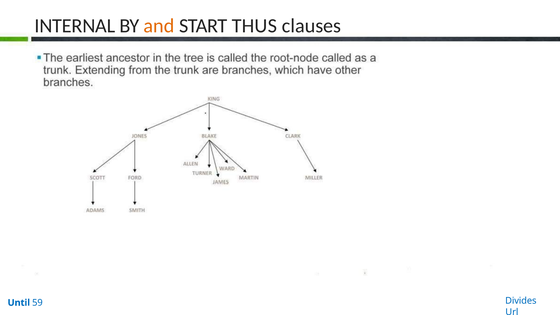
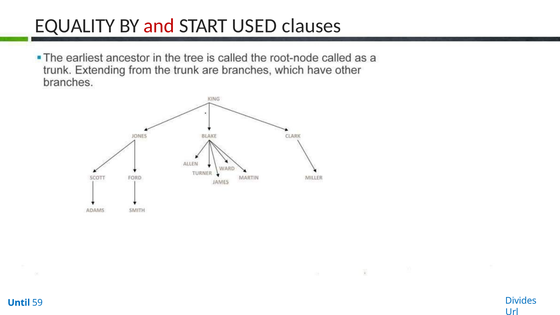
INTERNAL: INTERNAL -> EQUALITY (75, 26)
and colour: orange -> red (159, 26)
THUS: THUS -> USED (254, 26)
